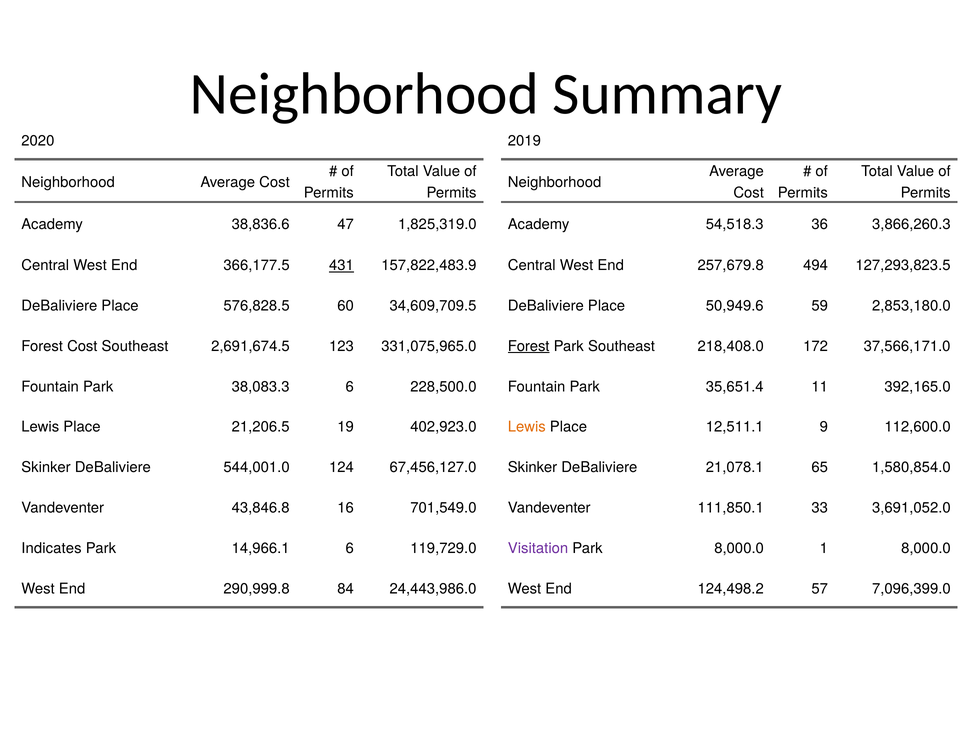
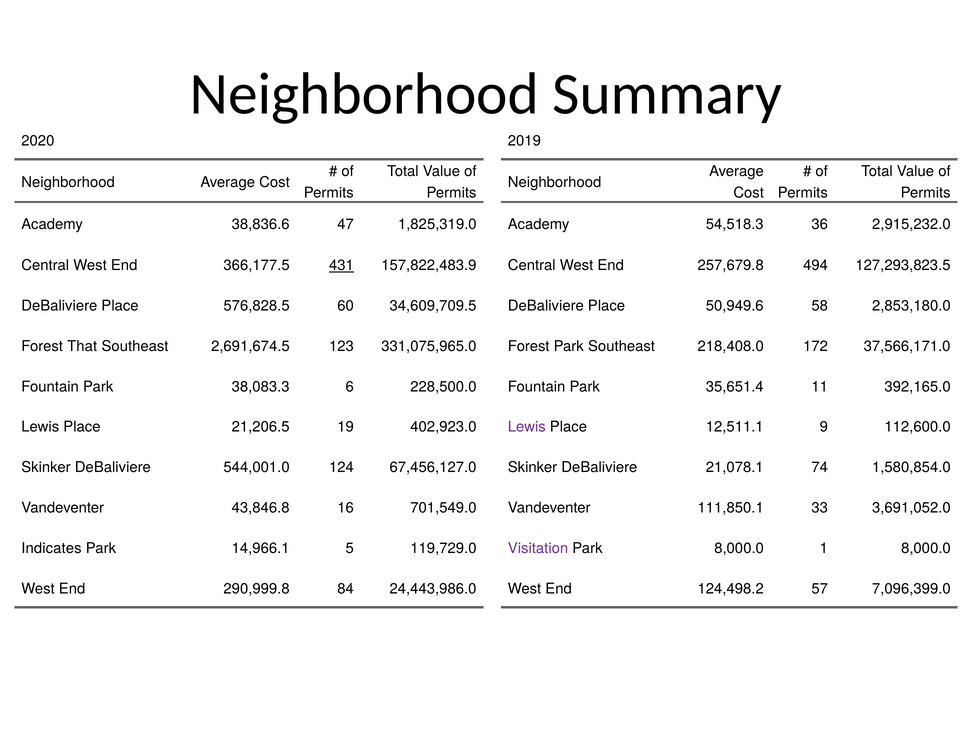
3,866,260.3: 3,866,260.3 -> 2,915,232.0 (911, 224)
59: 59 -> 58 (820, 306)
Forest Cost: Cost -> That (82, 346)
Forest underline: present -> none (529, 346)
Lewis colour: orange -> purple (527, 427)
65: 65 -> 74 (820, 467)
14,966.1 6: 6 -> 5 (350, 548)
